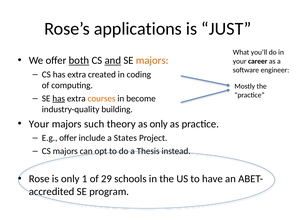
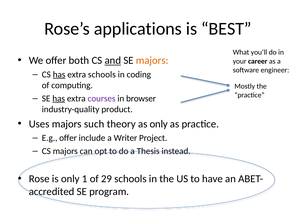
JUST: JUST -> BEST (226, 29)
both underline: present -> none (79, 60)
has underline: none -> present (59, 74)
extra created: created -> schools (102, 74)
courses colour: orange -> purple (102, 98)
become: become -> browser (141, 98)
building: building -> product (117, 109)
Your: Your -> Uses (39, 124)
States: States -> Writer (125, 138)
